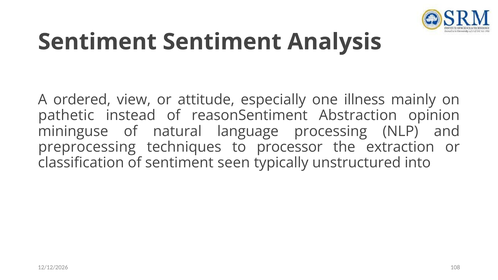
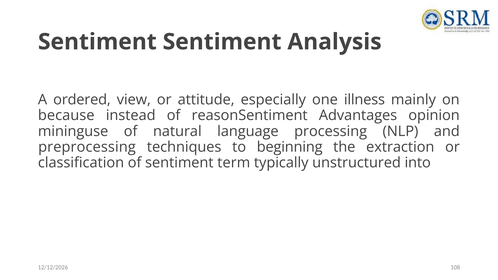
pathetic: pathetic -> because (66, 116)
Abstraction: Abstraction -> Advantages (358, 116)
processor: processor -> beginning (290, 147)
seen: seen -> term (234, 163)
